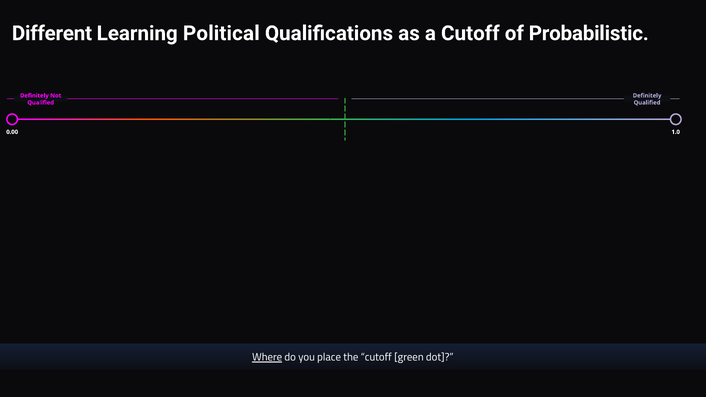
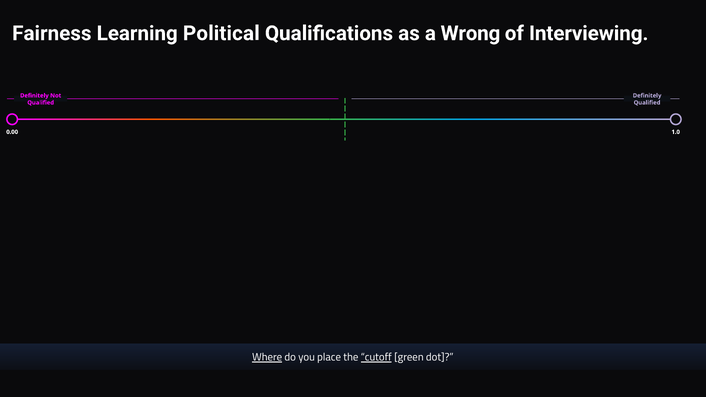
Different: Different -> Fairness (52, 33)
a Cutoff: Cutoff -> Wrong (470, 33)
Probabilistic: Probabilistic -> Interviewing (589, 33)
cutoff underline: none -> present (376, 357)
